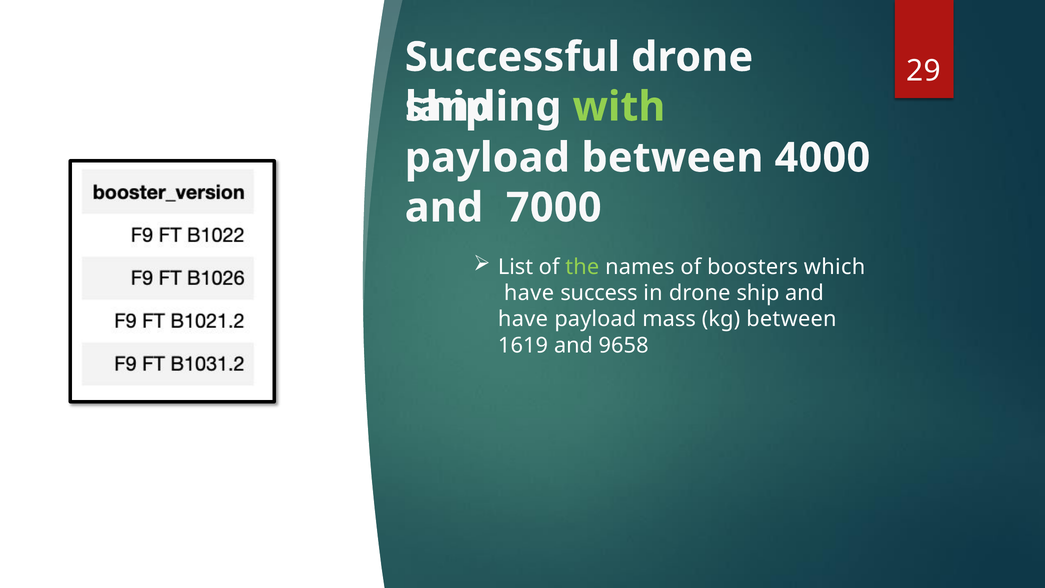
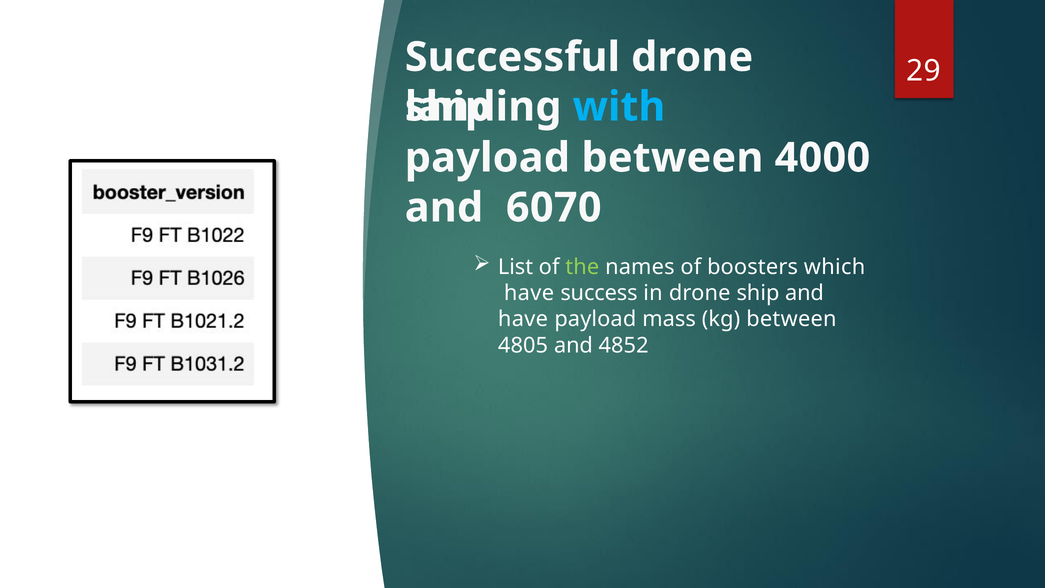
with colour: light green -> light blue (619, 107)
7000: 7000 -> 6070 (554, 208)
1619: 1619 -> 4805 (523, 345)
9658: 9658 -> 4852 (624, 345)
